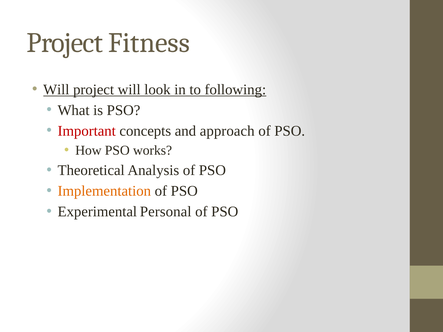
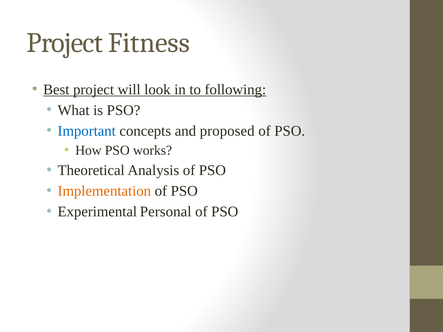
Will: Will -> Best (56, 90)
Important colour: red -> blue (87, 131)
approach: approach -> proposed (227, 131)
